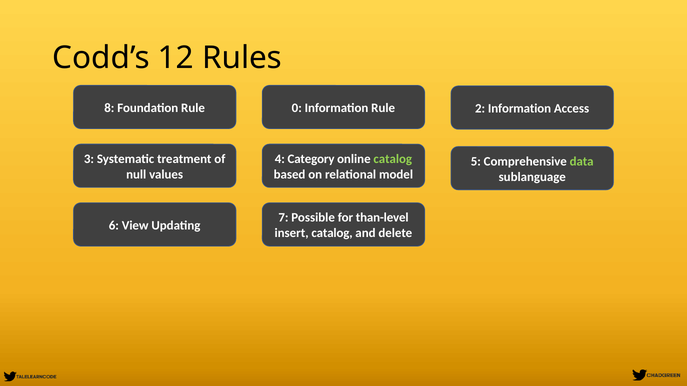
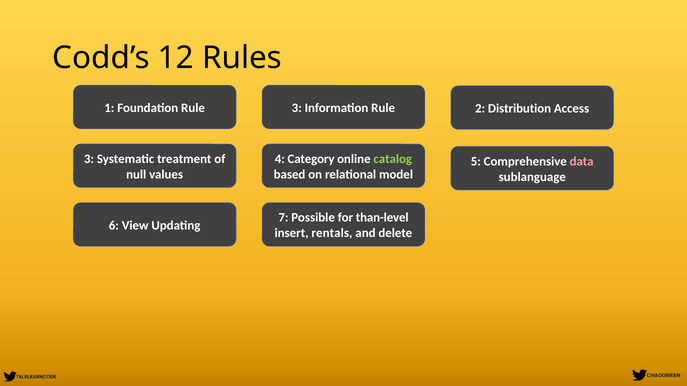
8: 8 -> 1 (109, 108)
Rule 0: 0 -> 3 (297, 108)
2 Information: Information -> Distribution (520, 109)
data colour: light green -> pink (582, 162)
insert catalog: catalog -> rentals (332, 233)
